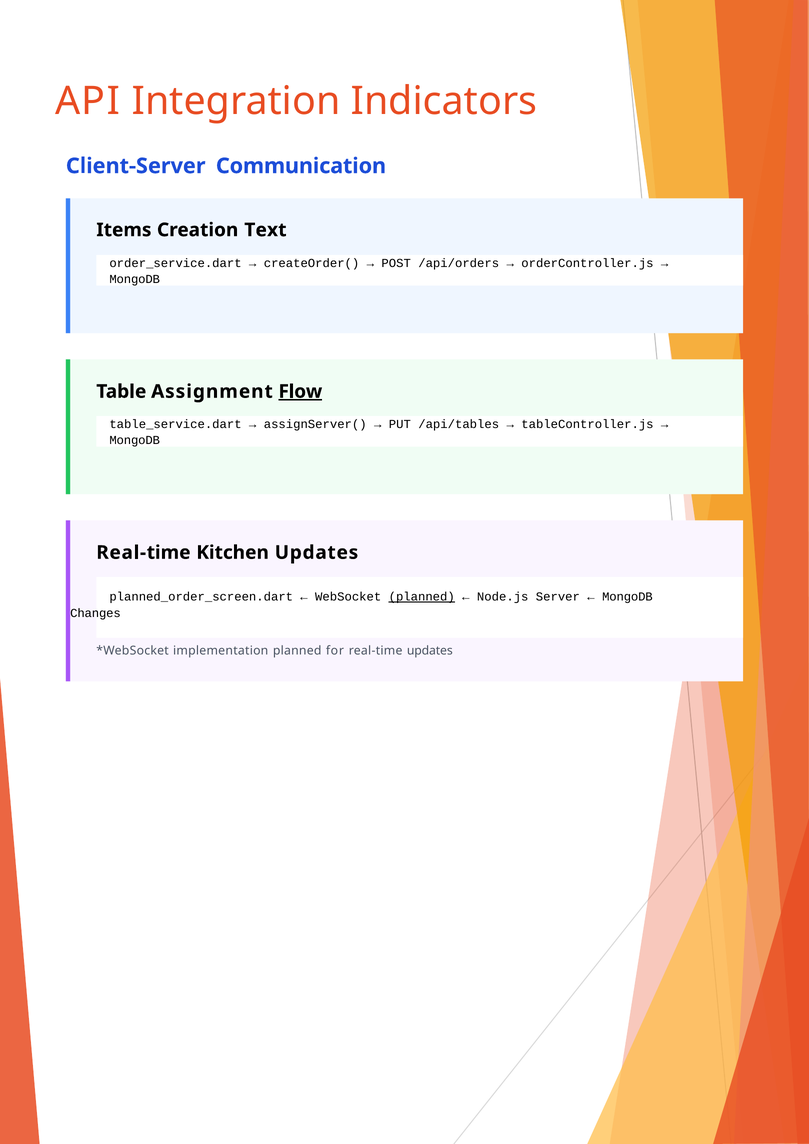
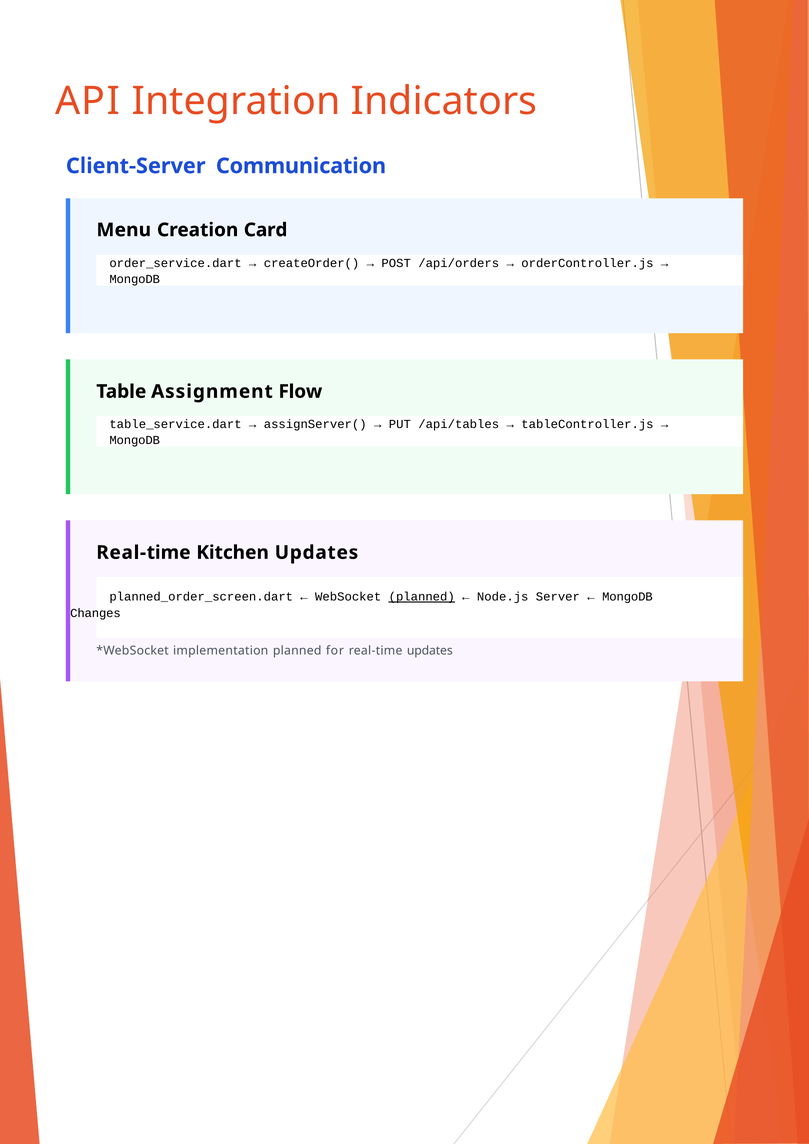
Items: Items -> Menu (124, 230)
Text: Text -> Card (266, 230)
Flow underline: present -> none (300, 392)
